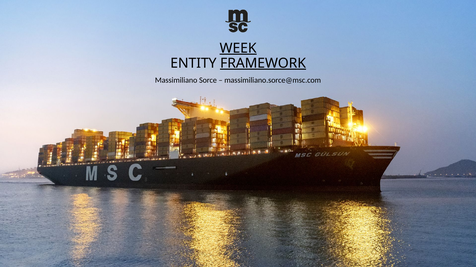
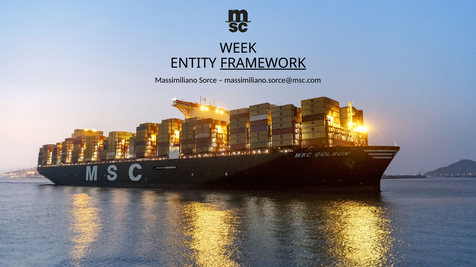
WEEK underline: present -> none (238, 48)
